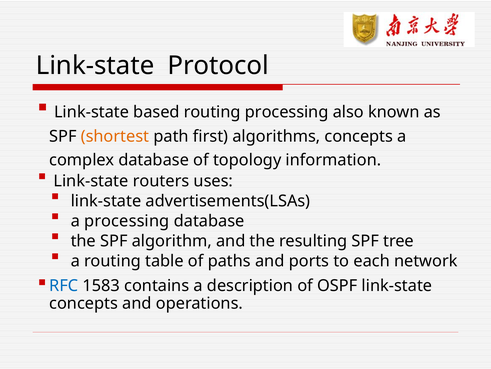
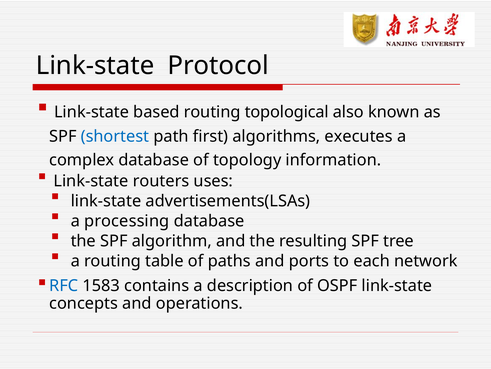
routing processing: processing -> topological (287, 112)
shortest colour: orange -> blue (115, 136)
algorithms concepts: concepts -> executes (359, 136)
